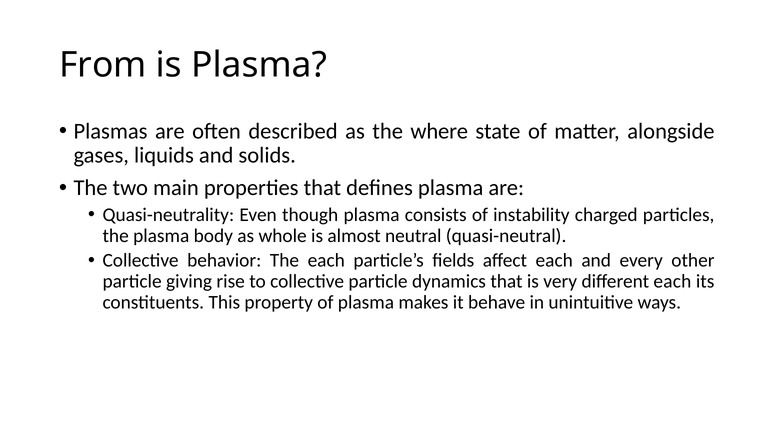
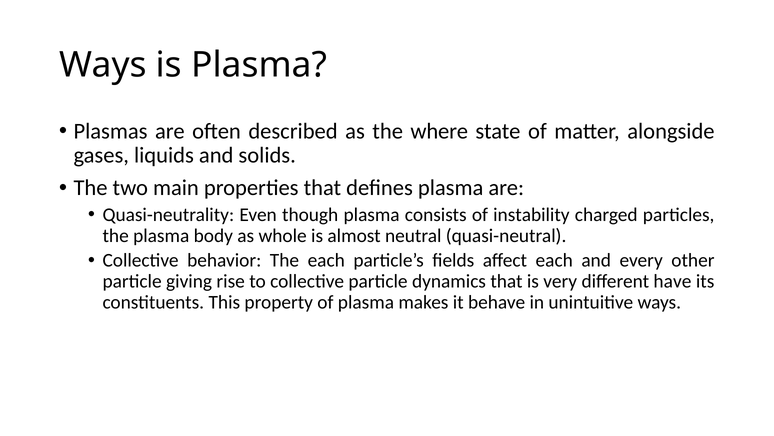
From: From -> Ways (103, 65)
different each: each -> have (672, 281)
